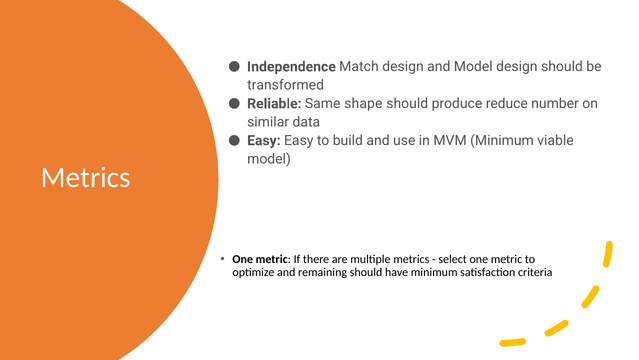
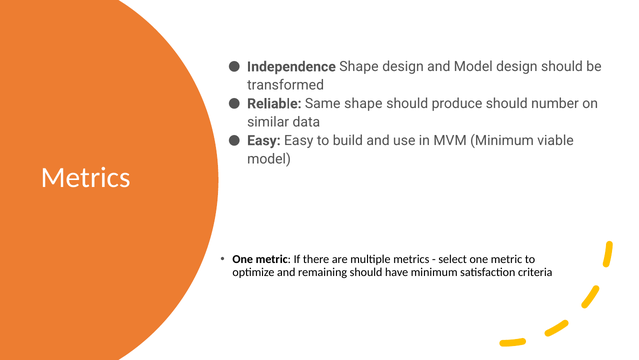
Independence Match: Match -> Shape (359, 67)
produce reduce: reduce -> should (507, 103)
